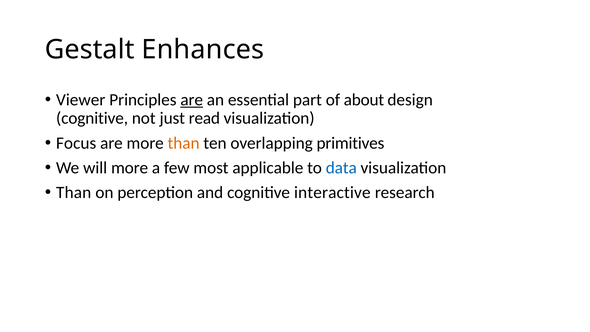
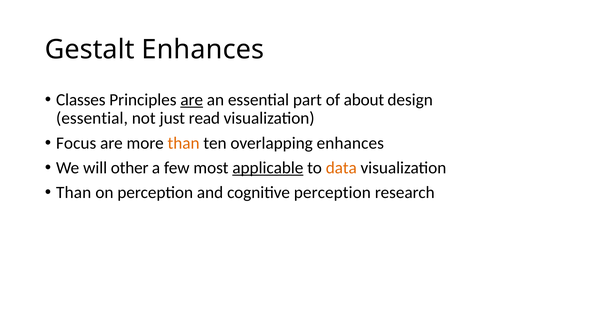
Viewer: Viewer -> Classes (81, 100)
cognitive: cognitive -> essential (92, 118)
overlapping primitives: primitives -> enhances (350, 143)
will more: more -> other (130, 168)
applicable underline: none -> present (268, 168)
data colour: blue -> orange (341, 168)
cognitive interactive: interactive -> perception (332, 192)
